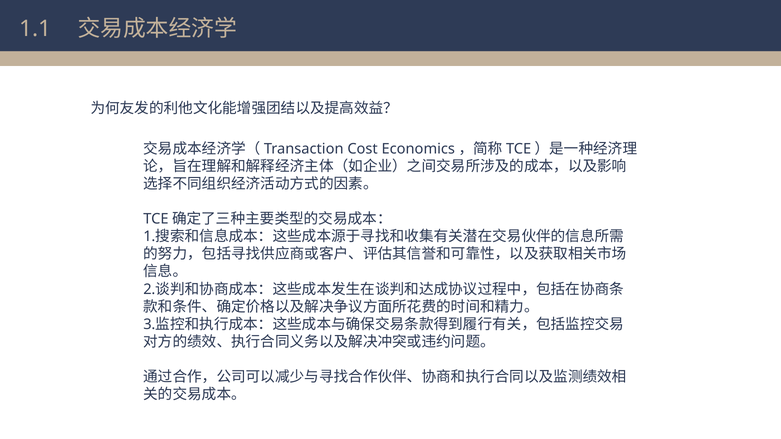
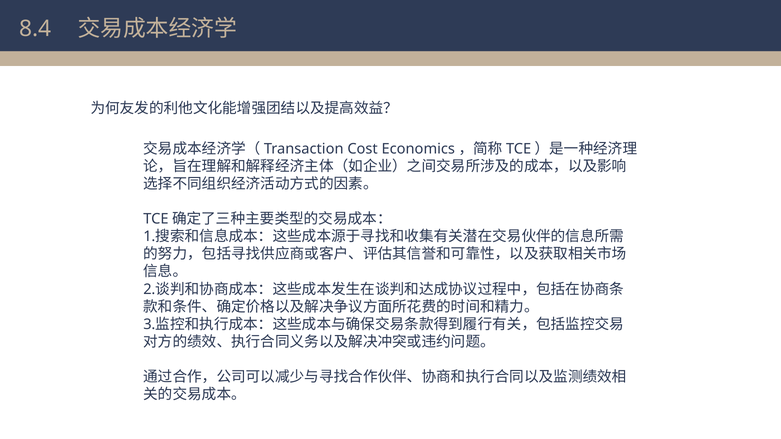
1.1: 1.1 -> 8.4 (35, 29)
